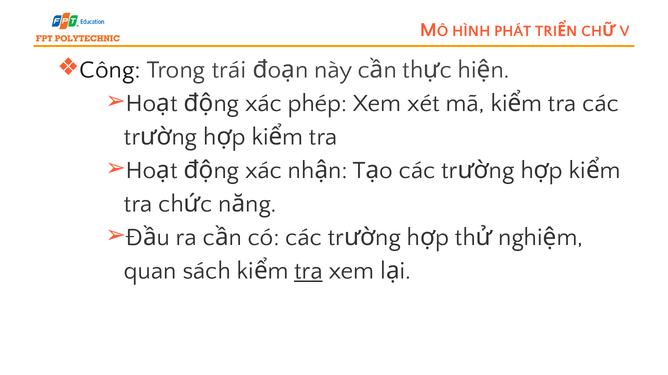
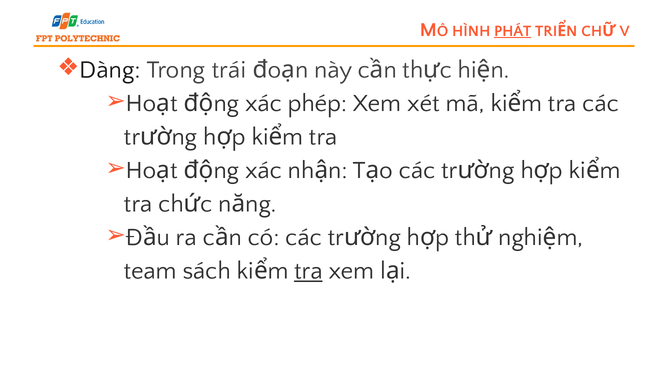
PHÁT underline: none -> present (513, 31)
Công: Công -> Dàng (110, 70)
quan: quan -> team (150, 271)
